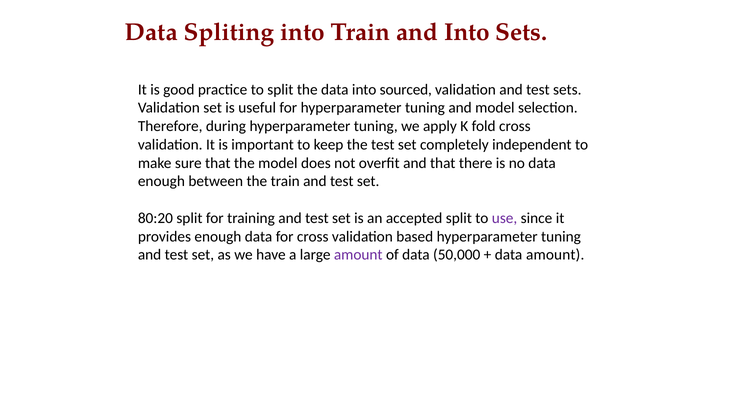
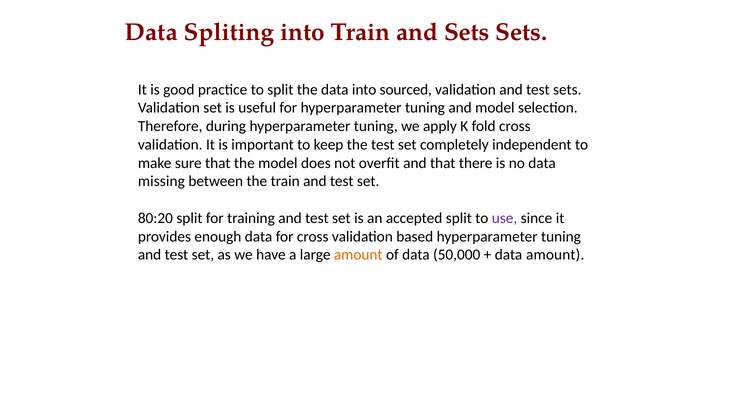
and Into: Into -> Sets (467, 32)
enough: enough -> missing (161, 181)
amount colour: purple -> orange (358, 255)
